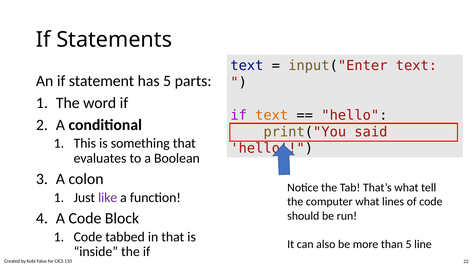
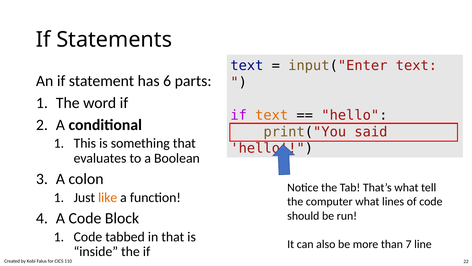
has 5: 5 -> 6 (167, 81)
like colour: purple -> orange (108, 197)
than 5: 5 -> 7 (409, 244)
